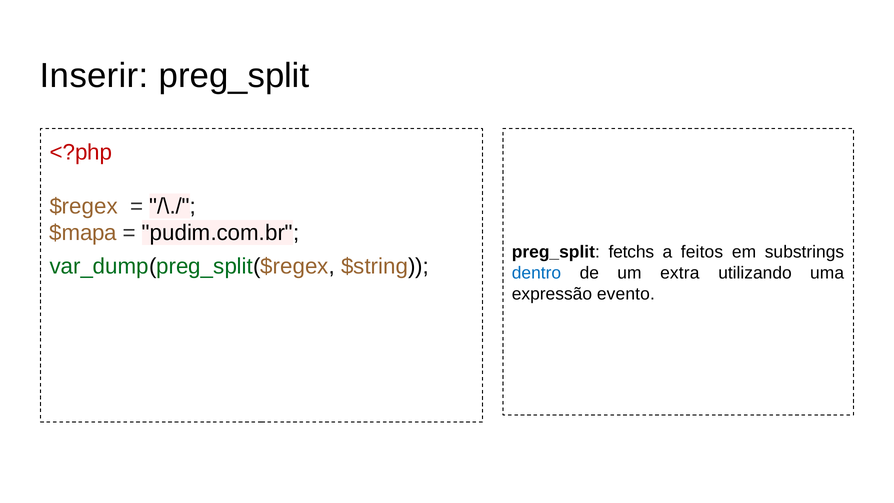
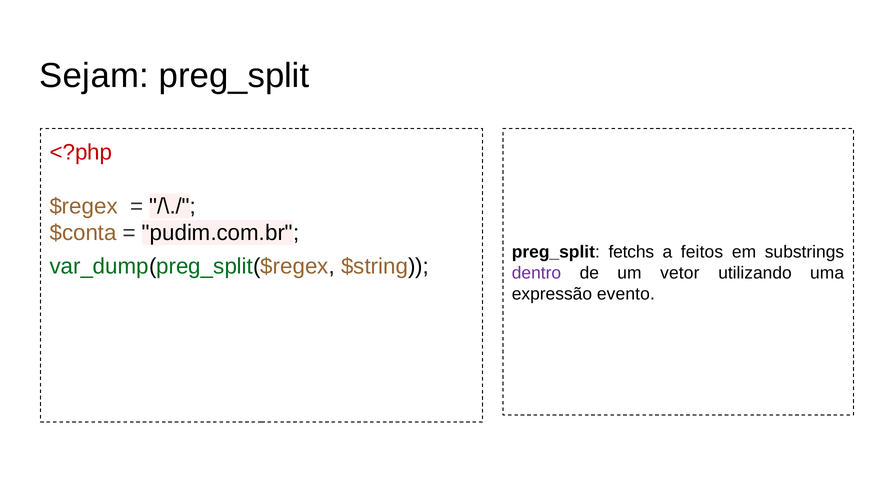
Inserir: Inserir -> Sejam (94, 76)
$mapa: $mapa -> $conta (83, 233)
dentro colour: blue -> purple (536, 273)
extra: extra -> vetor (680, 273)
